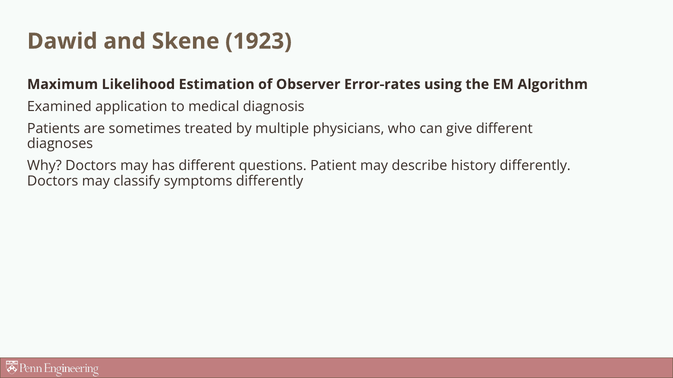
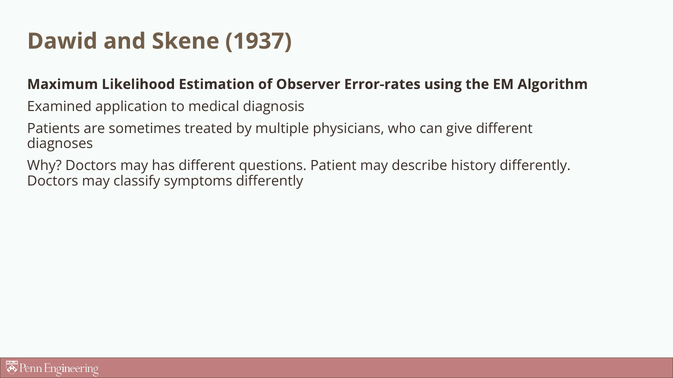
1923: 1923 -> 1937 (259, 41)
